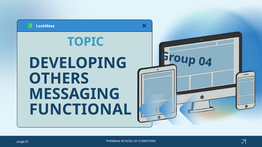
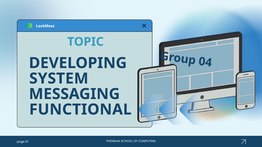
OTHERS: OTHERS -> SYSTEM (59, 79)
